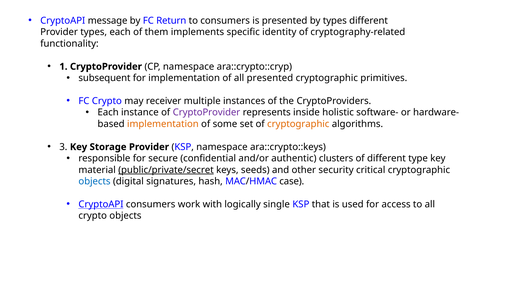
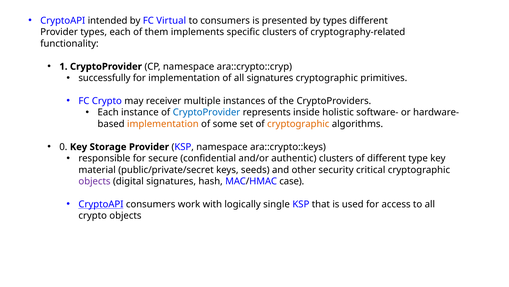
message: message -> intended (108, 21)
Return: Return -> Virtual (171, 21)
specific identity: identity -> clusters (279, 32)
subsequent: subsequent -> successfully (104, 78)
all presented: presented -> signatures (270, 78)
CryptoProvider colour: purple -> blue (207, 112)
3: 3 -> 0 (63, 147)
public/private/secret underline: present -> none (166, 169)
objects colour: blue -> purple (95, 181)
